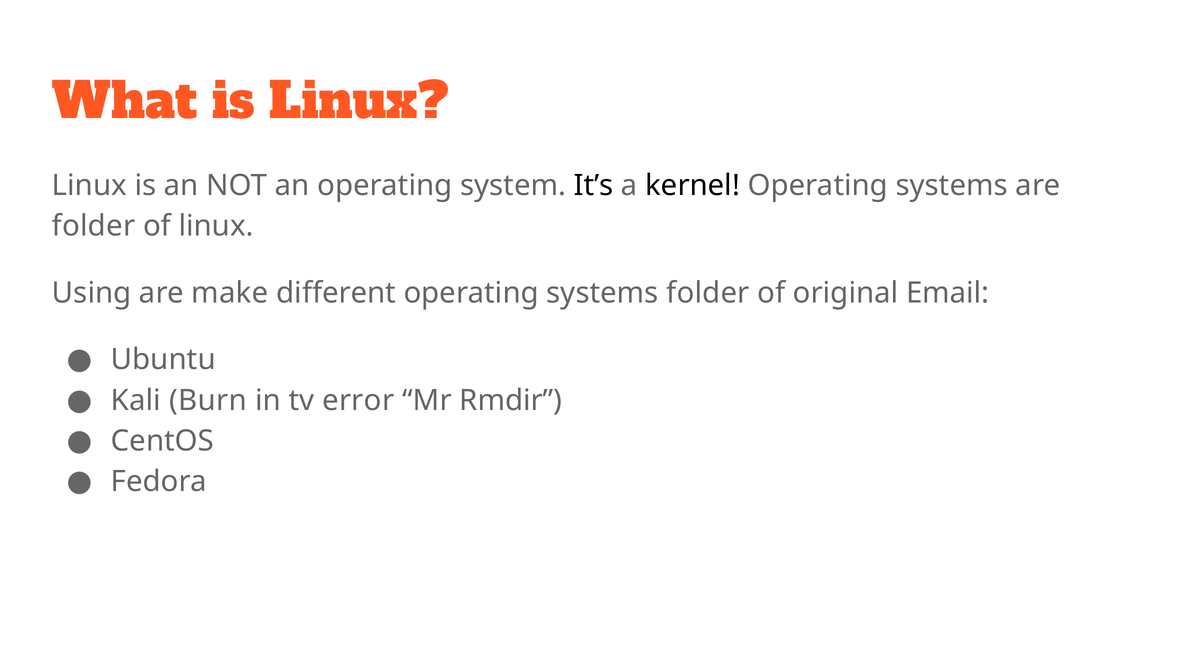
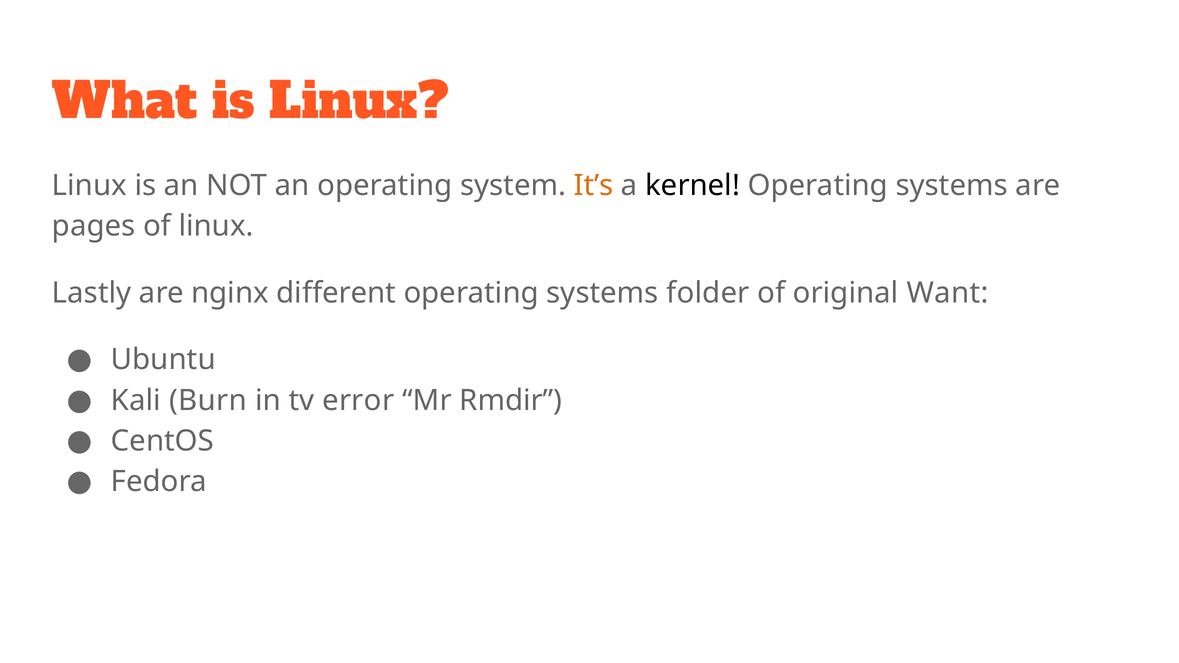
It’s colour: black -> orange (594, 185)
folder: folder -> pages (94, 226)
Using: Using -> Lastly (92, 293)
make: make -> nginx (230, 293)
Email: Email -> Want (948, 293)
